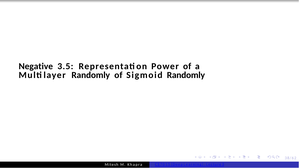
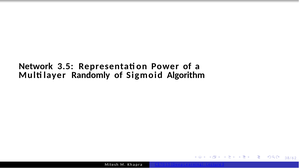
Negative: Negative -> Network (36, 66)
Sigmoid Randomly: Randomly -> Algorithm (186, 75)
